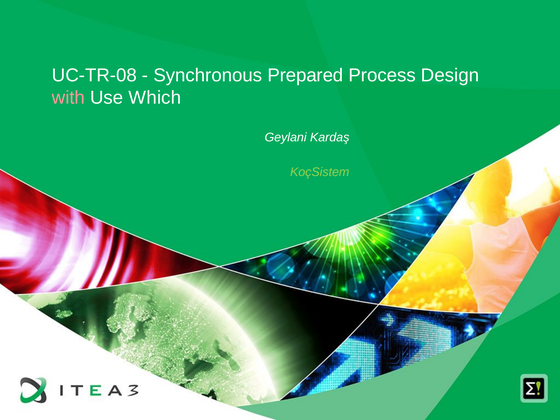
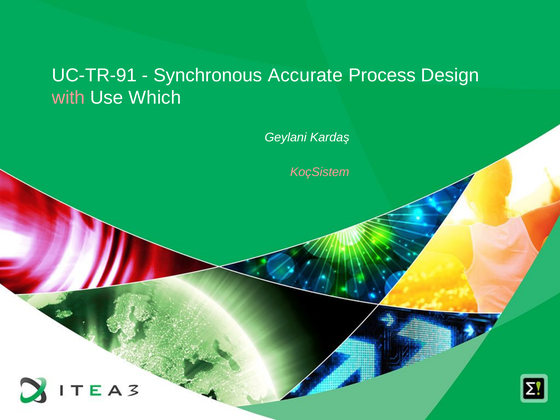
UC-TR-08: UC-TR-08 -> UC-TR-91 (94, 75)
Prepared: Prepared -> Accurate (305, 75)
KoçSistem colour: light green -> pink (320, 172)
